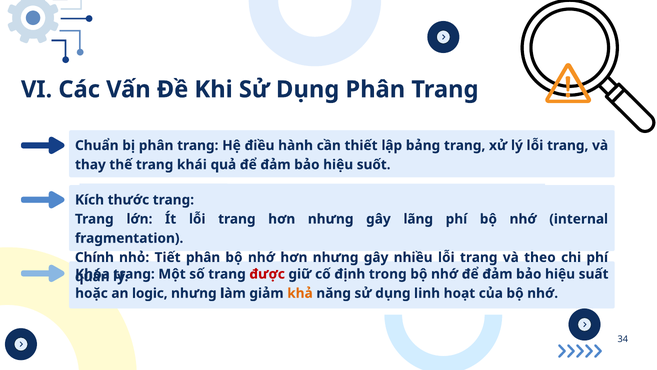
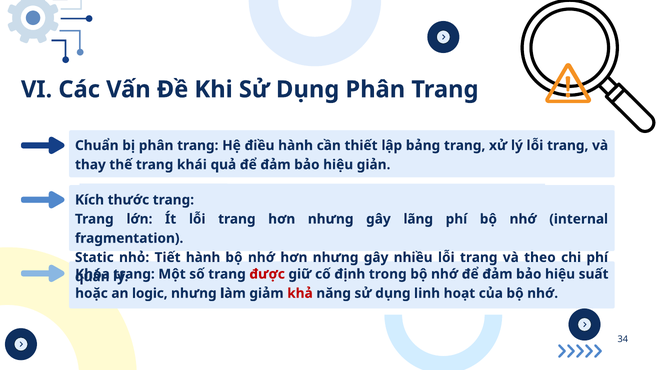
suốt: suốt -> giản (374, 164)
Chính: Chính -> Static (94, 257)
Tiết phân: phân -> hành (203, 257)
khả colour: orange -> red (300, 293)
